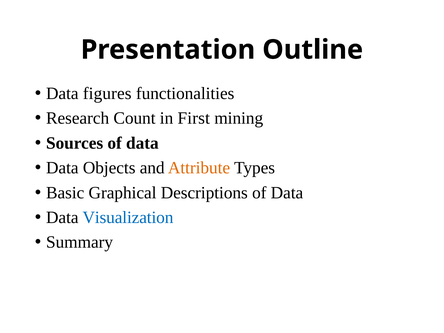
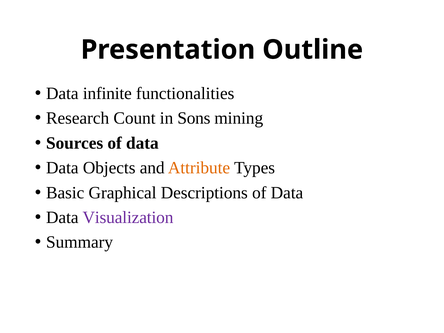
figures: figures -> infinite (107, 94)
First: First -> Sons (194, 118)
Visualization colour: blue -> purple (128, 217)
